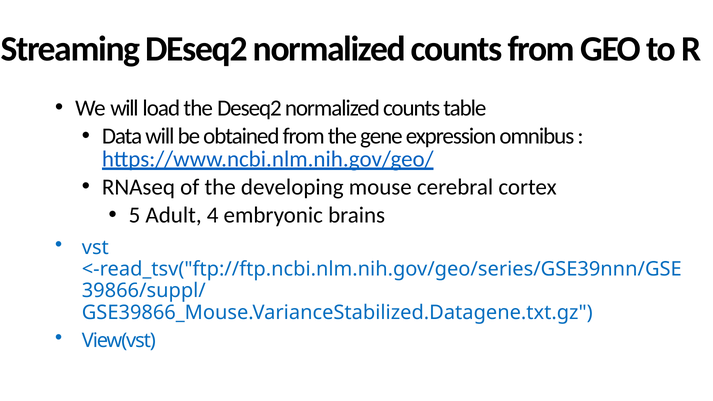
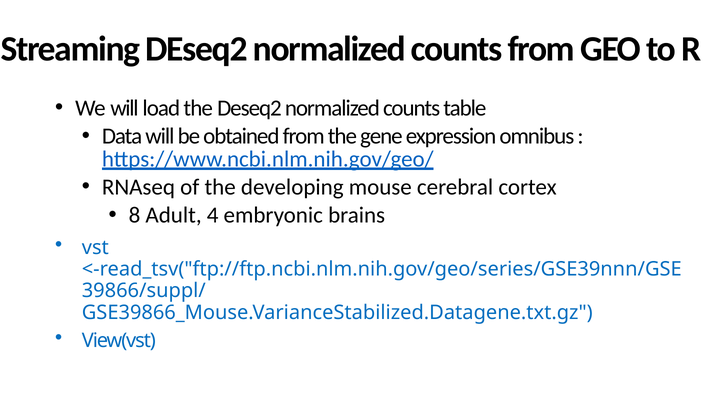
5: 5 -> 8 (134, 215)
